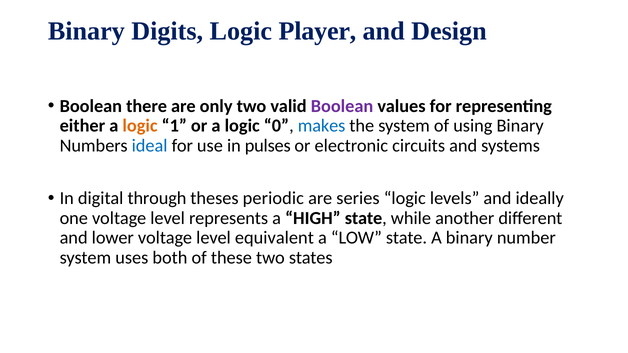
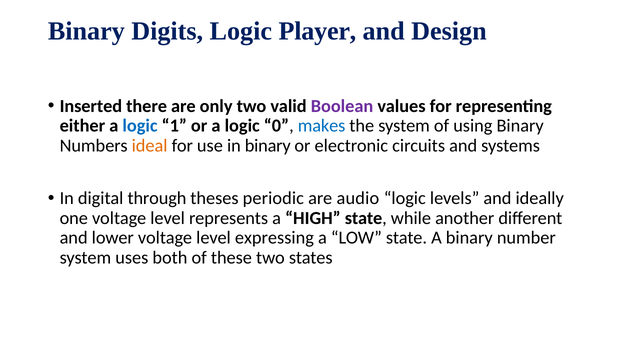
Boolean: Boolean -> Inserted (91, 106)
logic colour: orange -> blue (140, 126)
ideal colour: blue -> orange (150, 146)
in pulses: pulses -> binary (268, 146)
series: series -> audio (358, 198)
equivalent: equivalent -> expressing (274, 238)
